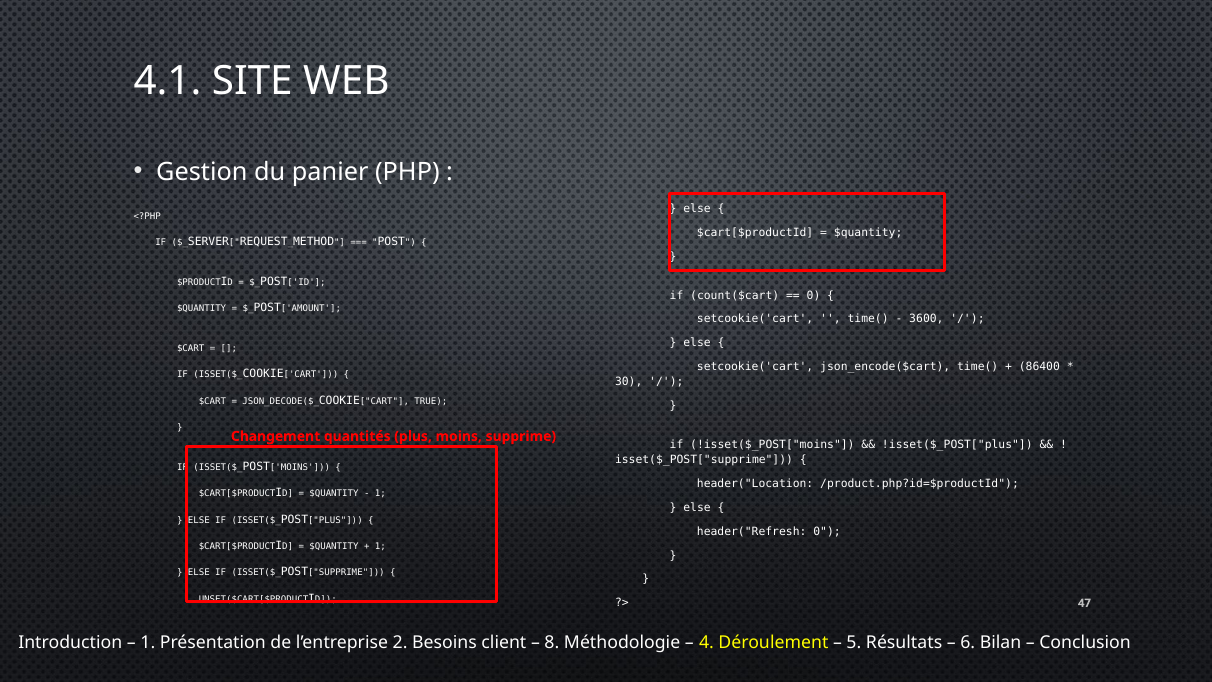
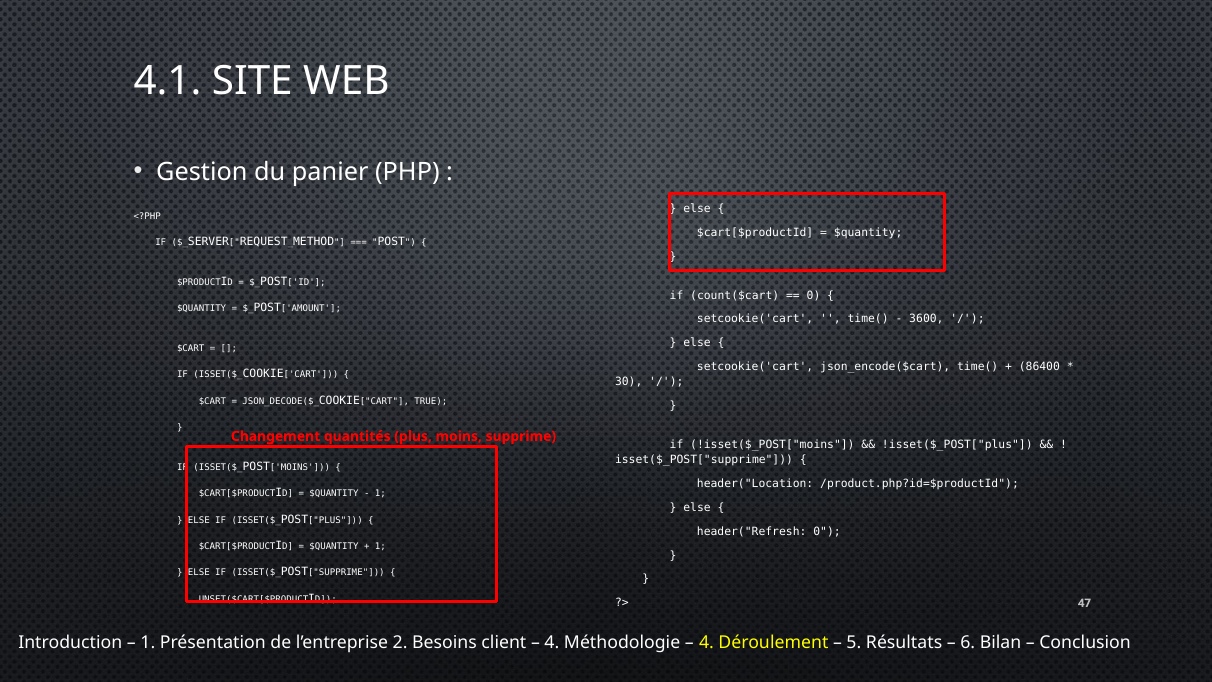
8: 8 -> 4 (552, 643)
